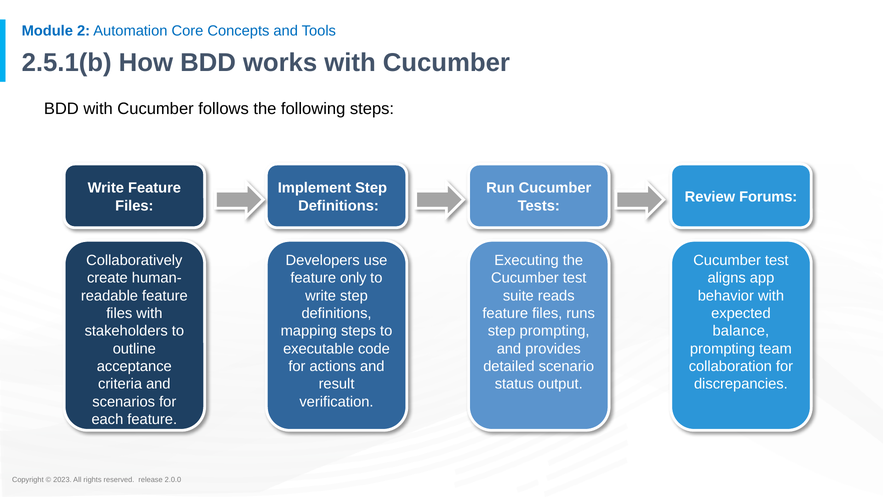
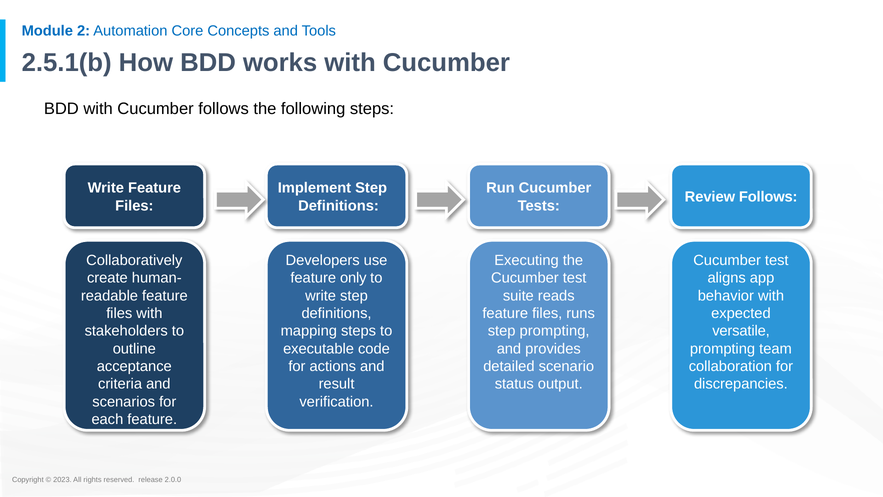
Review Forums: Forums -> Follows (768, 197)
balance: balance -> versatile (741, 331)
